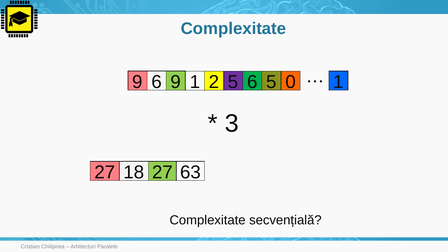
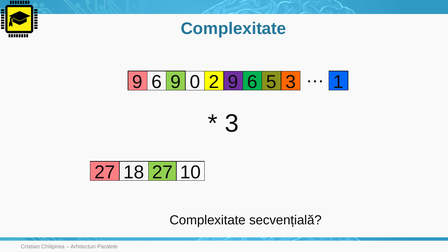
9 1: 1 -> 0 (195, 82)
2 5: 5 -> 9 (233, 82)
5 0: 0 -> 3 (291, 82)
63: 63 -> 10 (190, 172)
